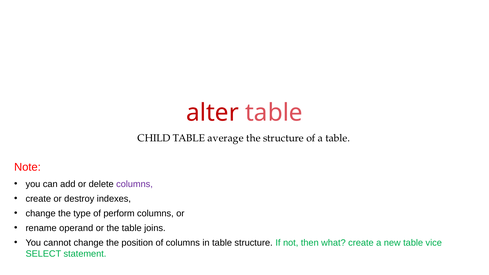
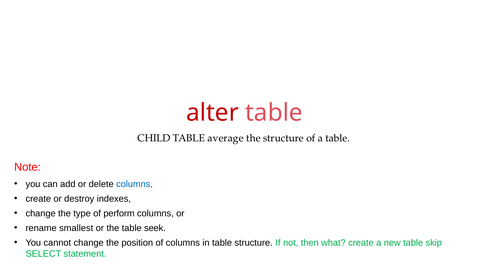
columns colour: purple -> blue (135, 184)
operand: operand -> smallest (76, 228)
joins: joins -> seek (155, 228)
vice: vice -> skip (434, 243)
